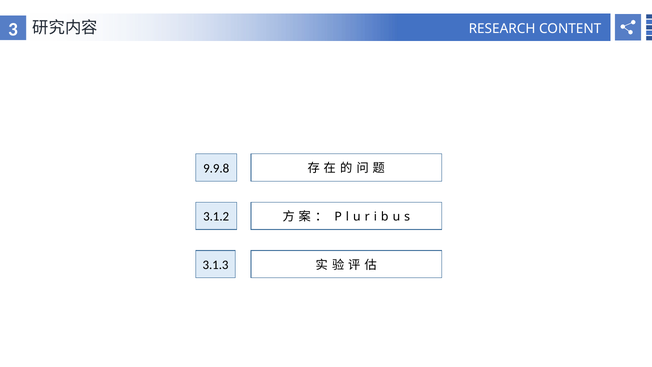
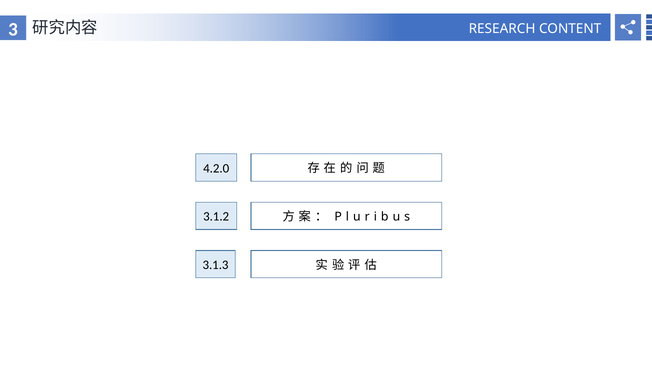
9.9.8: 9.9.8 -> 4.2.0 (216, 168)
